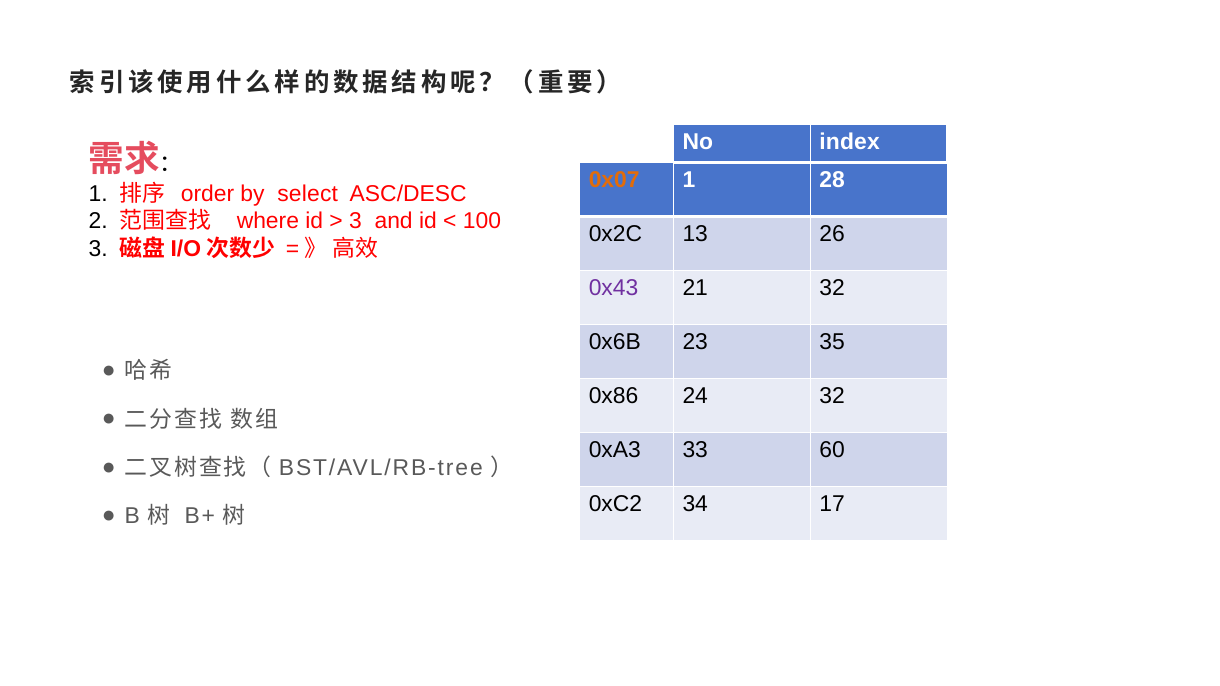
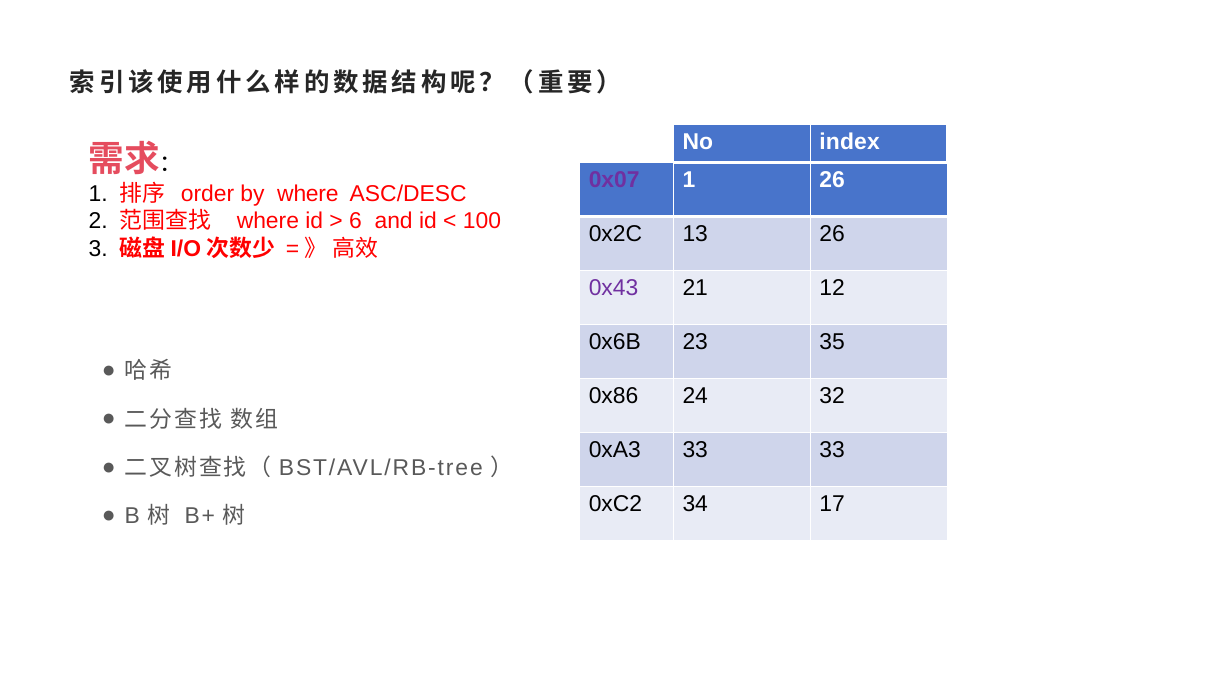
0x07 colour: orange -> purple (614, 180)
1 28: 28 -> 26 (832, 180)
by select: select -> where (308, 194)
3: 3 -> 6 (355, 221)
21 32: 32 -> 12 (832, 288)
33 60: 60 -> 33 (832, 450)
